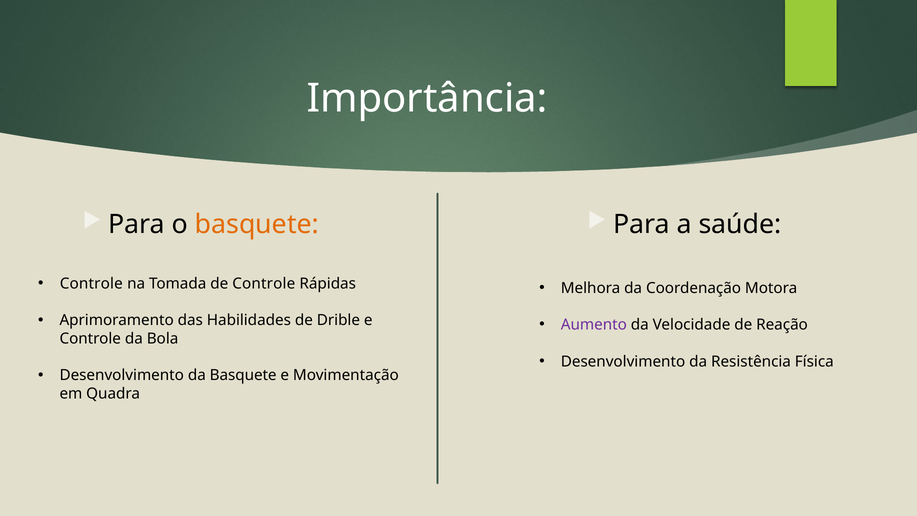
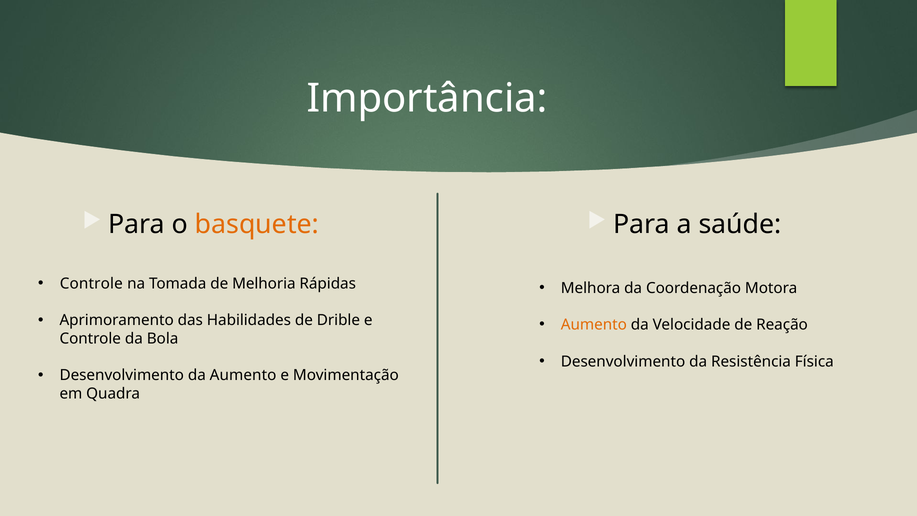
de Controle: Controle -> Melhoria (264, 284)
Aumento colour: purple -> orange (594, 325)
da Basquete: Basquete -> Aumento (243, 375)
